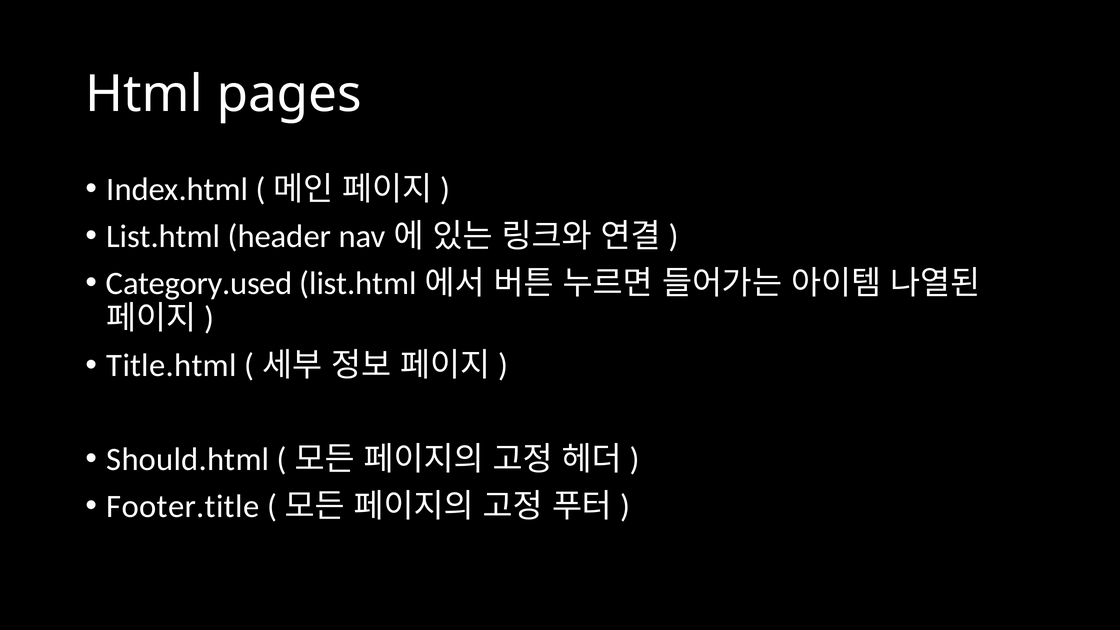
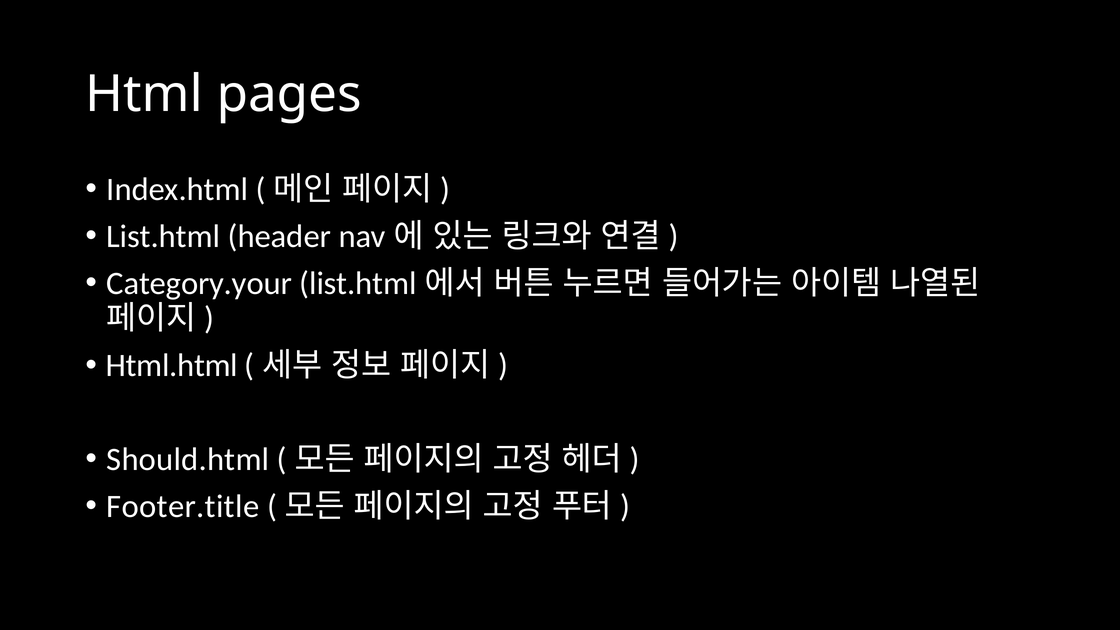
Category.used: Category.used -> Category.your (199, 283)
Title.html: Title.html -> Html.html (172, 366)
